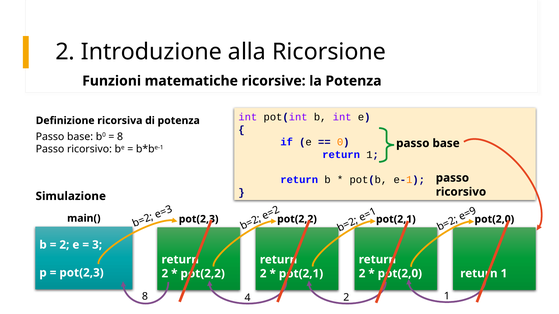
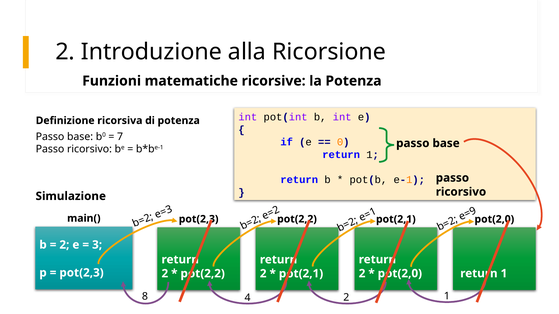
8: 8 -> 7 (120, 137)
